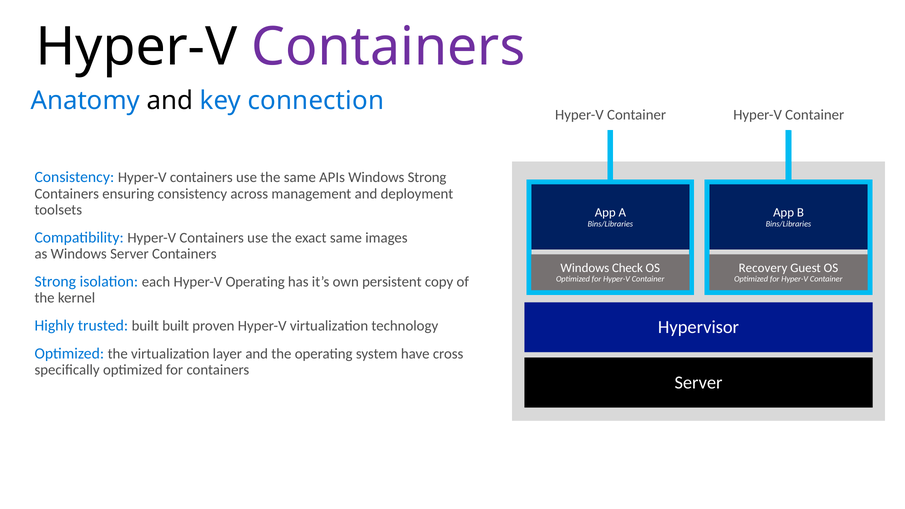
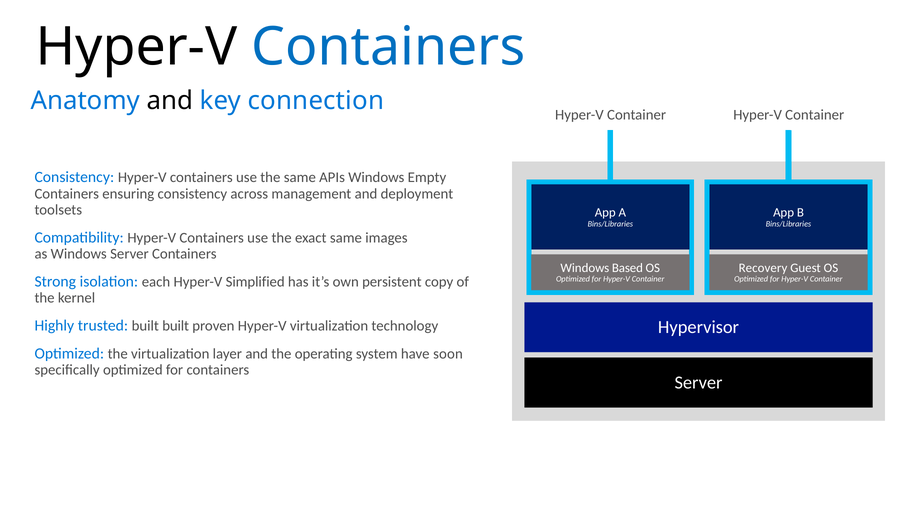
Containers colour: purple -> blue (388, 47)
Windows Strong: Strong -> Empty (427, 178)
Check: Check -> Based (627, 268)
Hyper-V Operating: Operating -> Simplified (255, 282)
cross: cross -> soon (448, 354)
